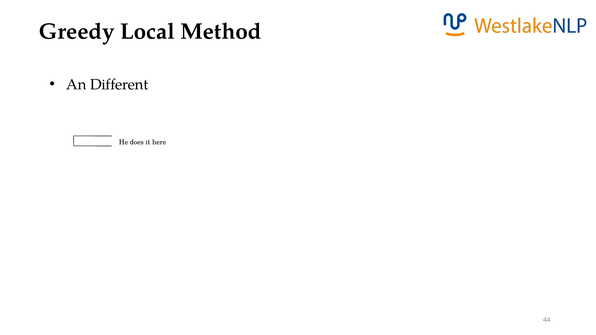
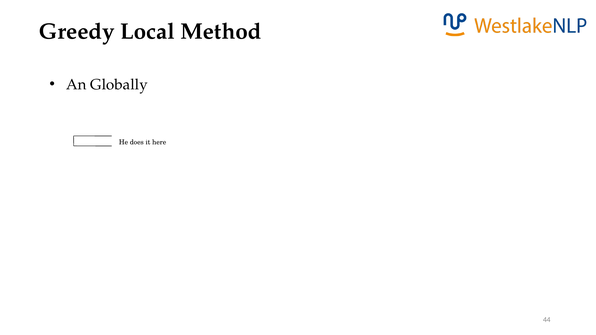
Different: Different -> Globally (119, 85)
